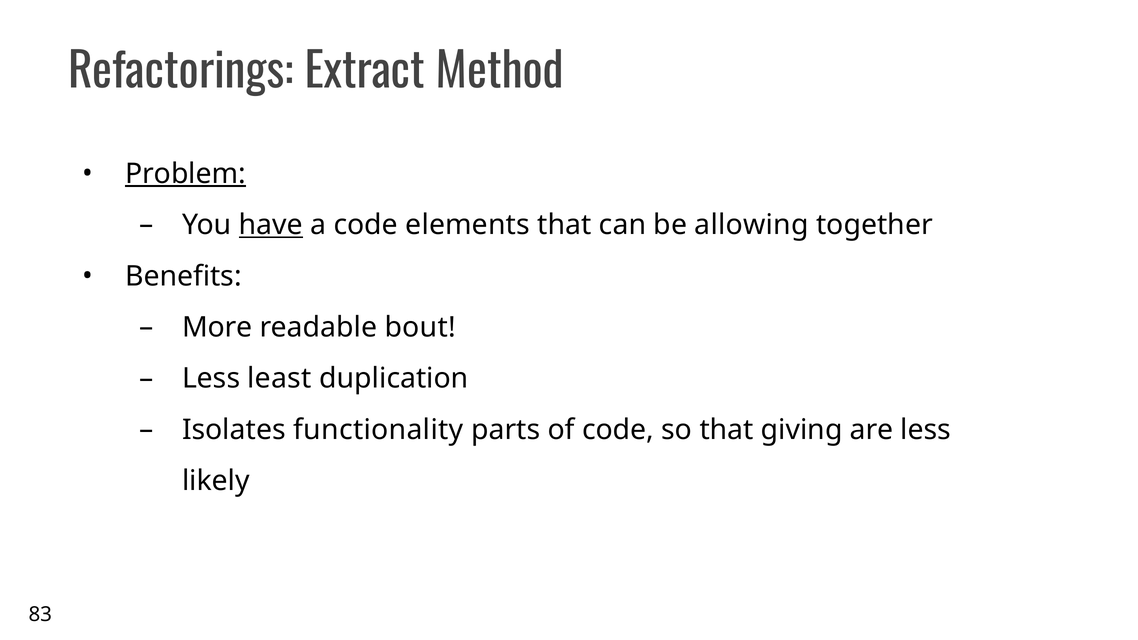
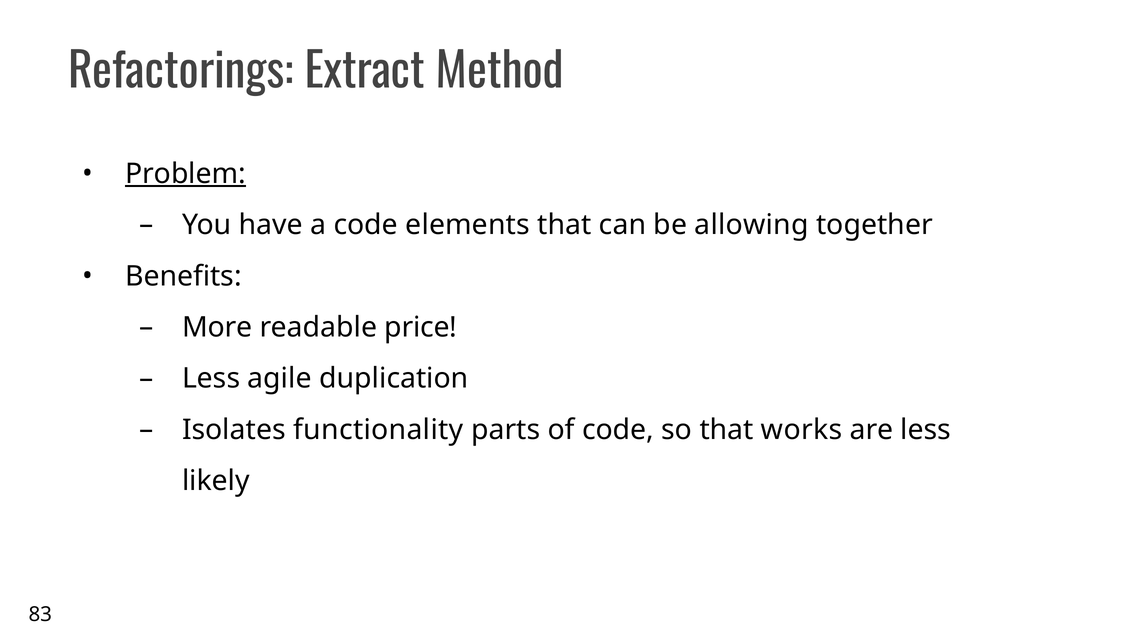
have underline: present -> none (271, 225)
bout: bout -> price (421, 327)
least: least -> agile (280, 379)
giving: giving -> works (802, 430)
